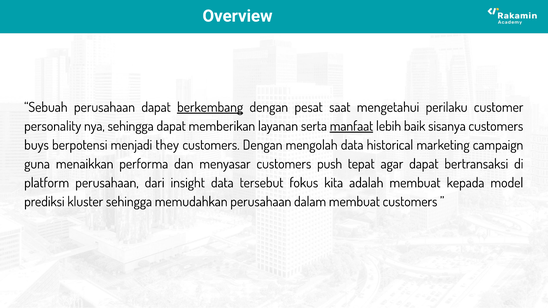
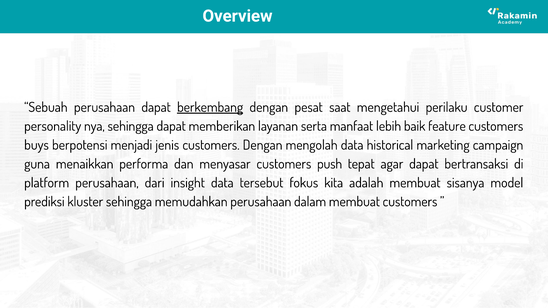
manfaat underline: present -> none (351, 126)
sisanya: sisanya -> feature (447, 126)
they: they -> jenis (167, 145)
kepada: kepada -> sisanya (466, 183)
